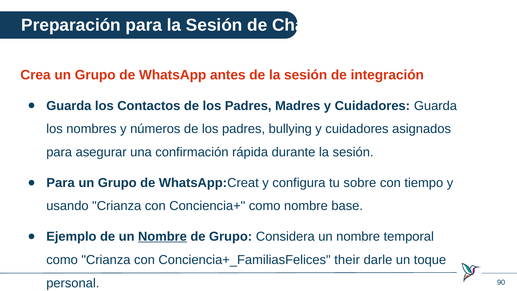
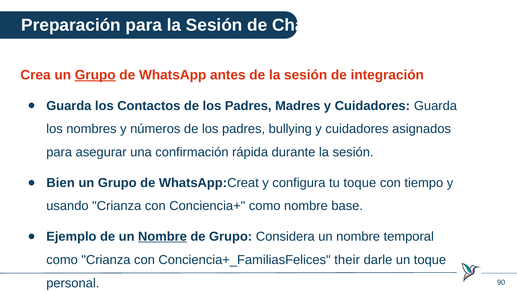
Grupo underline: none -> present (95, 75)
Para: Para -> Bien (61, 183)
tu sobre: sobre -> toque (360, 183)
